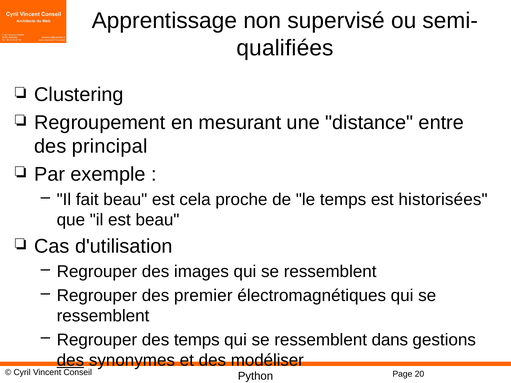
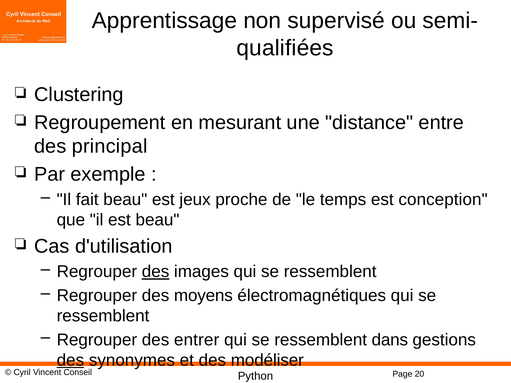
cela: cela -> jeux (195, 200)
historisées: historisées -> conception (443, 200)
des underline: none -> present (156, 272)
premier: premier -> moyens (203, 296)
des temps: temps -> entrer (197, 340)
